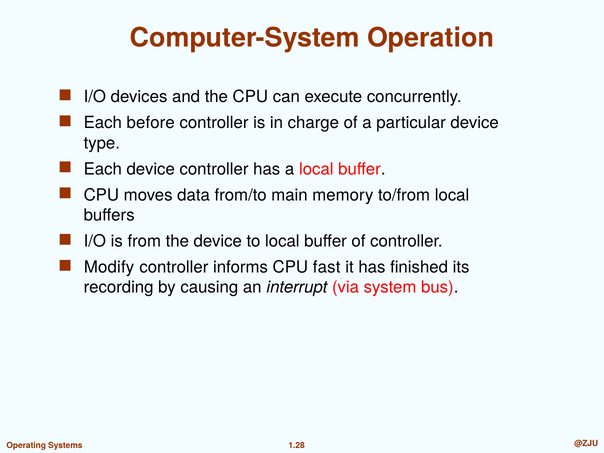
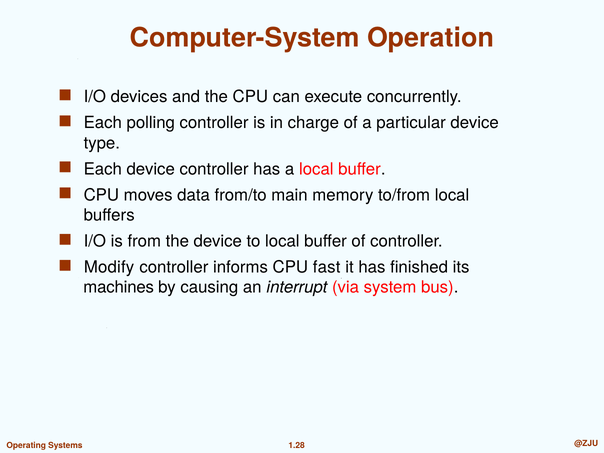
before: before -> polling (151, 123)
recording: recording -> machines (119, 287)
